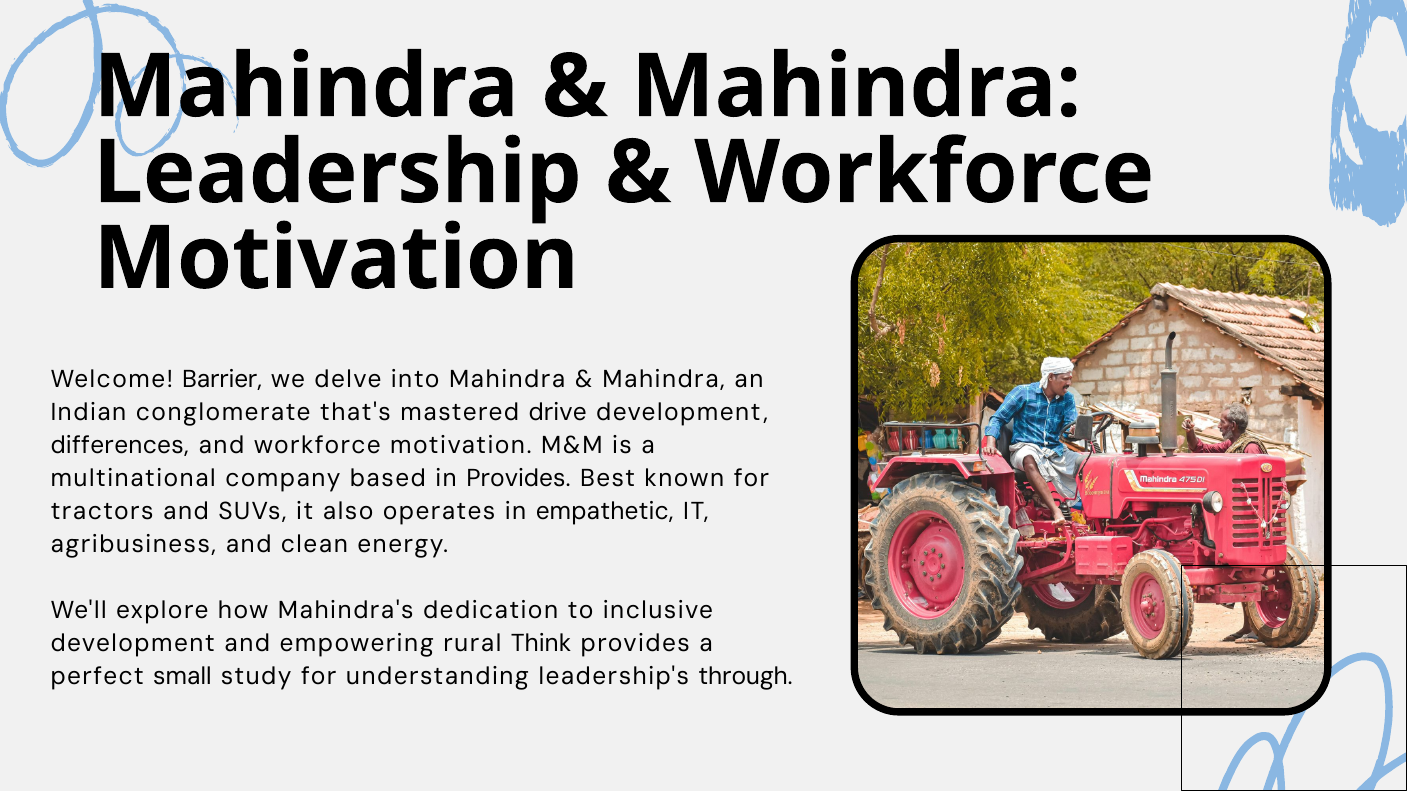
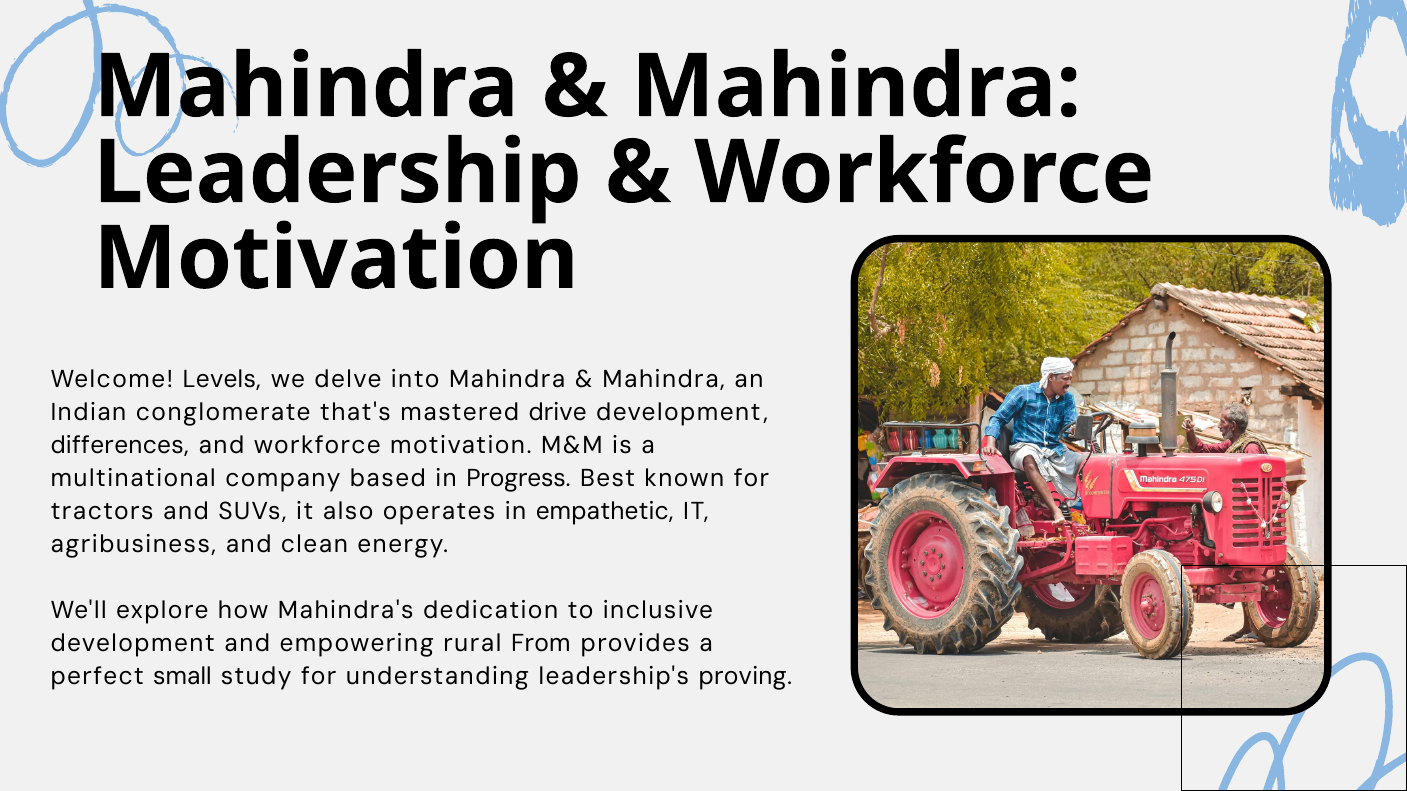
Barrier: Barrier -> Levels (222, 379)
in Provides: Provides -> Progress (519, 478)
Think: Think -> From (541, 644)
through: through -> proving (745, 677)
